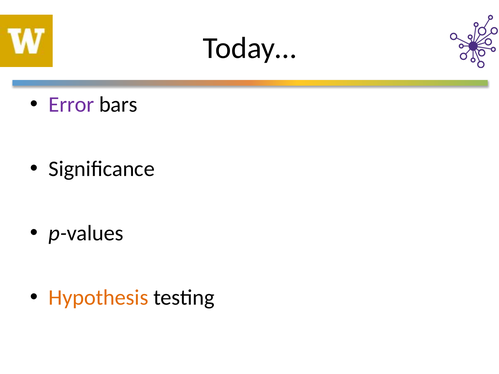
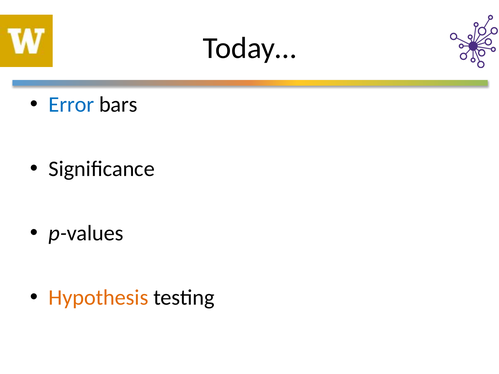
Error colour: purple -> blue (71, 105)
